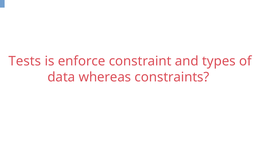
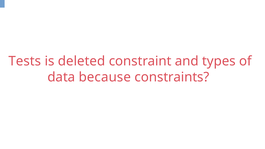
enforce: enforce -> deleted (82, 61)
whereas: whereas -> because (105, 77)
